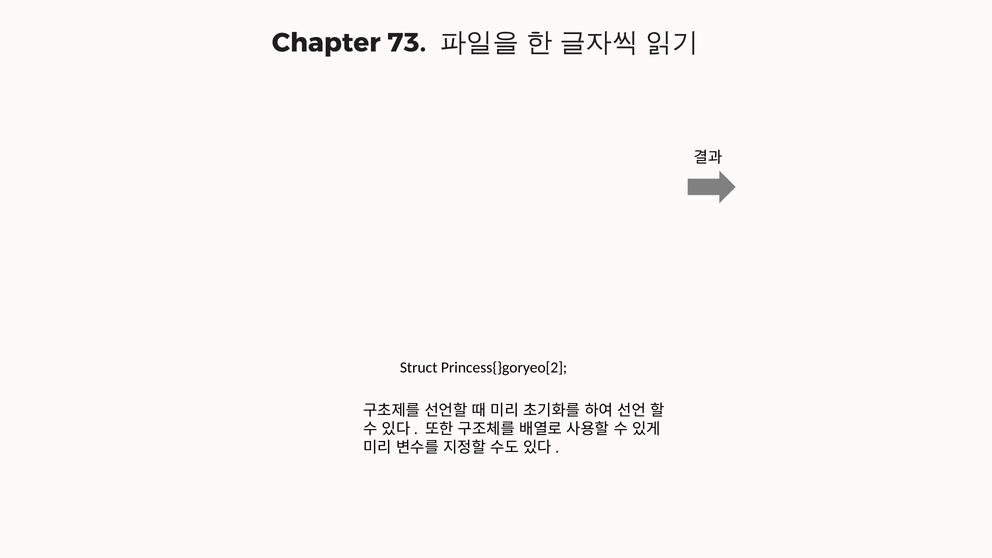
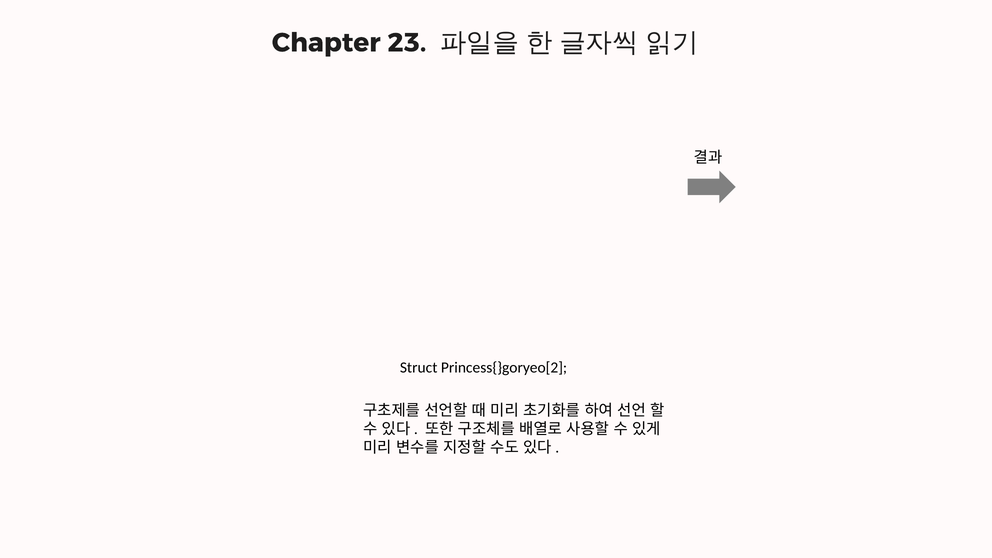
73: 73 -> 23 (407, 43)
